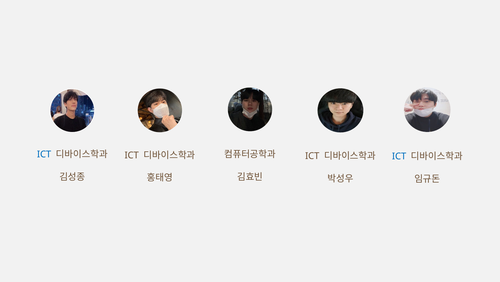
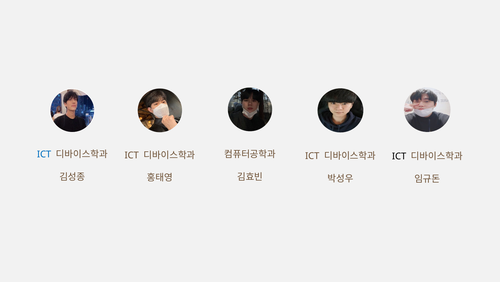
ICT colour: blue -> black (399, 156)
